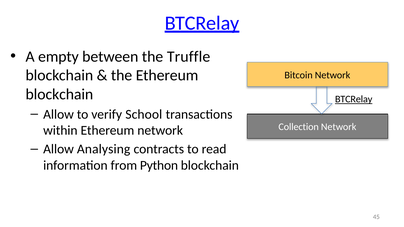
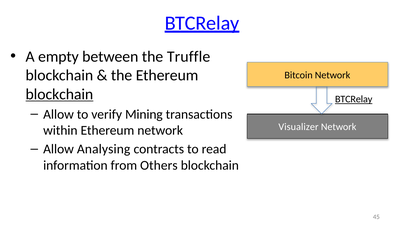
blockchain underline: none -> present (59, 94)
School: School -> Mining (144, 114)
Collection: Collection -> Visualizer (299, 127)
Python: Python -> Others (159, 166)
